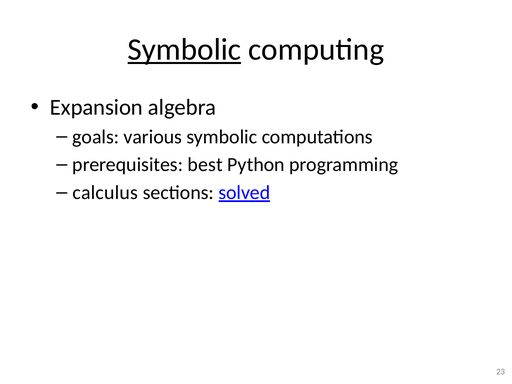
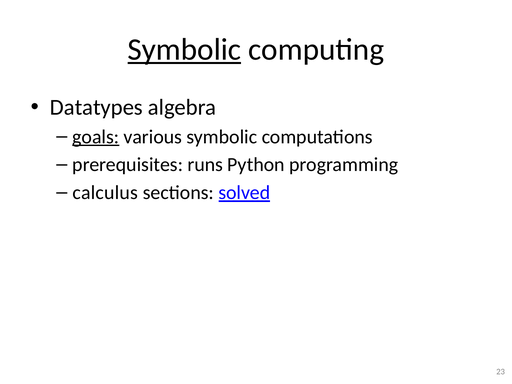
Expansion: Expansion -> Datatypes (96, 107)
goals underline: none -> present (96, 137)
best: best -> runs (205, 165)
